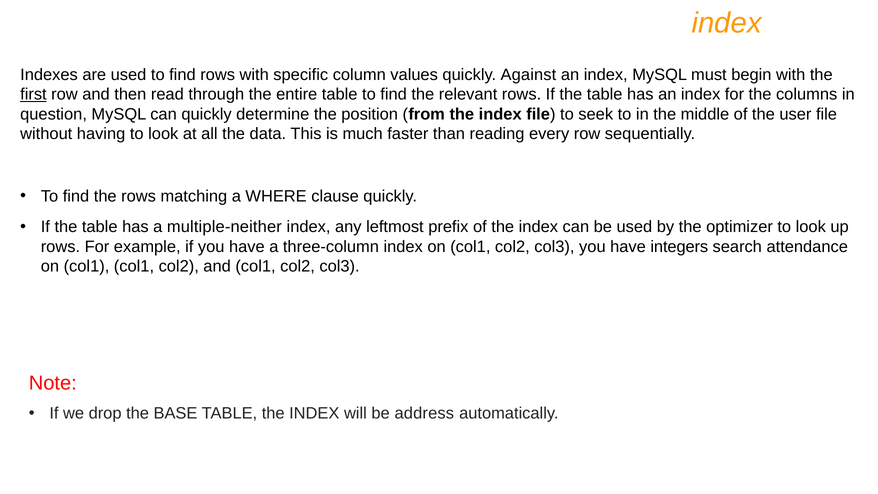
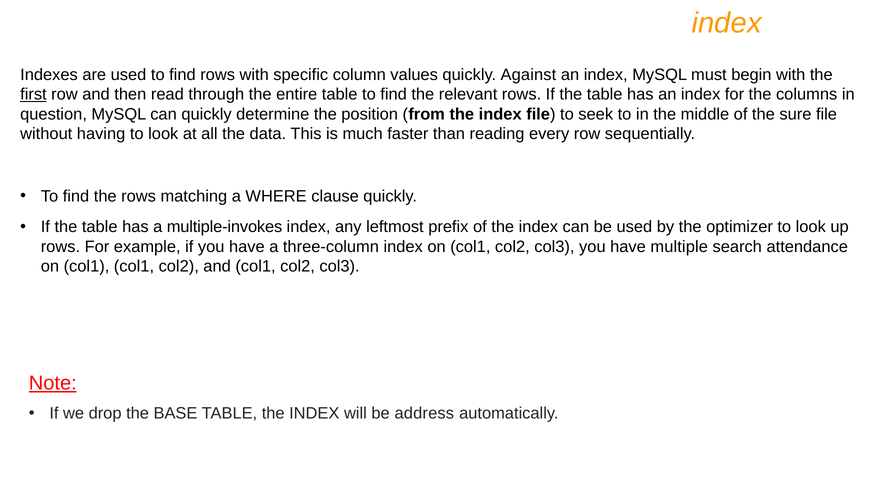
user: user -> sure (795, 114)
multiple-neither: multiple-neither -> multiple-invokes (225, 227)
integers: integers -> multiple (679, 247)
Note underline: none -> present (53, 383)
